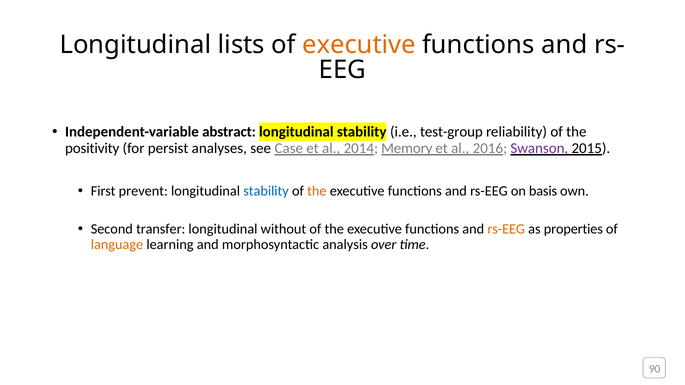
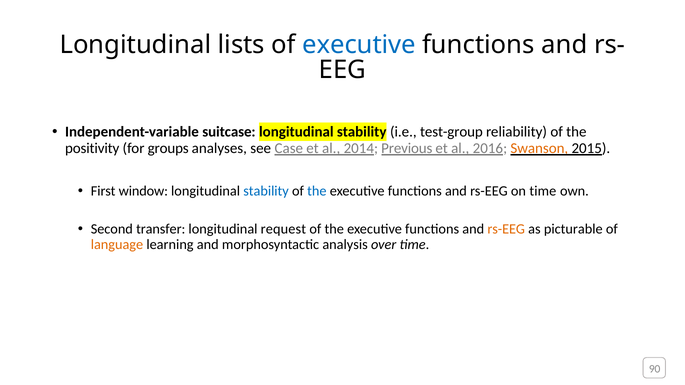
executive colour: orange -> blue (359, 45)
abstract: abstract -> suitcase (229, 132)
persist: persist -> groups (168, 148)
Memory: Memory -> Previous (407, 148)
Swanson colour: purple -> orange (539, 148)
prevent: prevent -> window (143, 191)
the colour: orange -> blue (317, 191)
on basis: basis -> time (543, 191)
without: without -> request (283, 229)
properties: properties -> picturable (573, 229)
